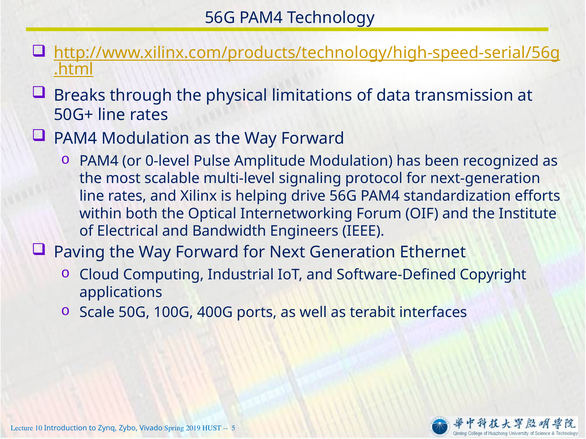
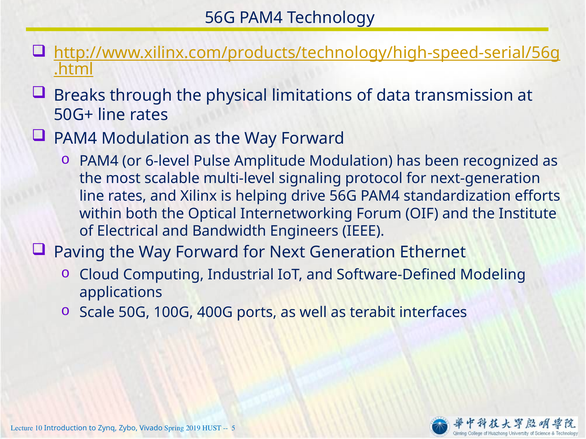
0-level: 0-level -> 6-level (167, 161)
Copyright: Copyright -> Modeling (493, 275)
